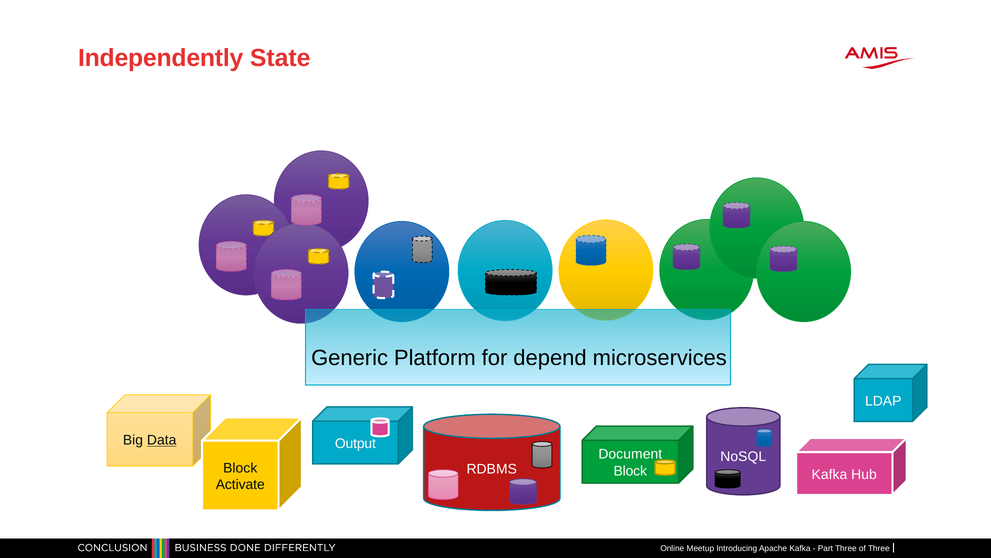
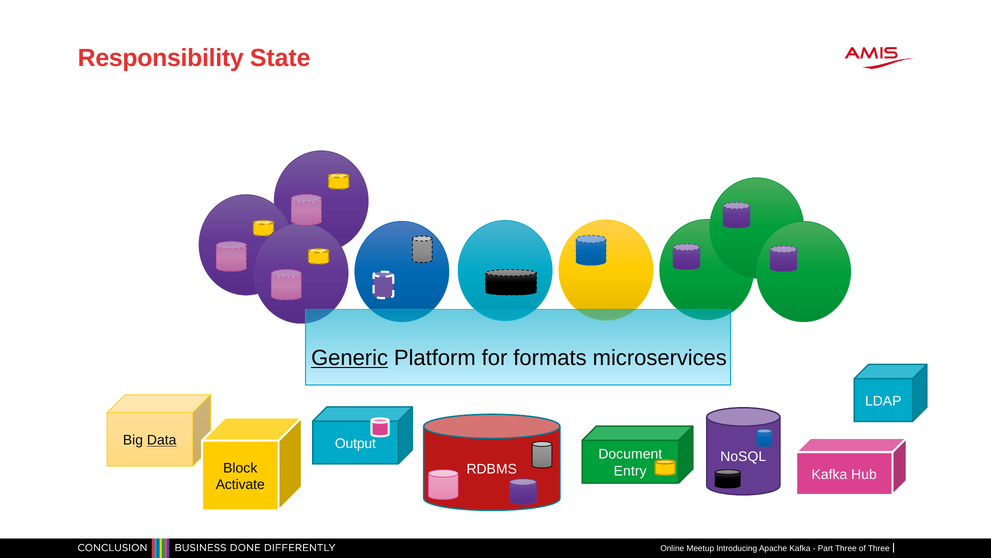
Independently: Independently -> Responsibility (161, 58)
Generic underline: none -> present (350, 358)
depend: depend -> formats (550, 358)
Block: Block -> Entry (630, 471)
